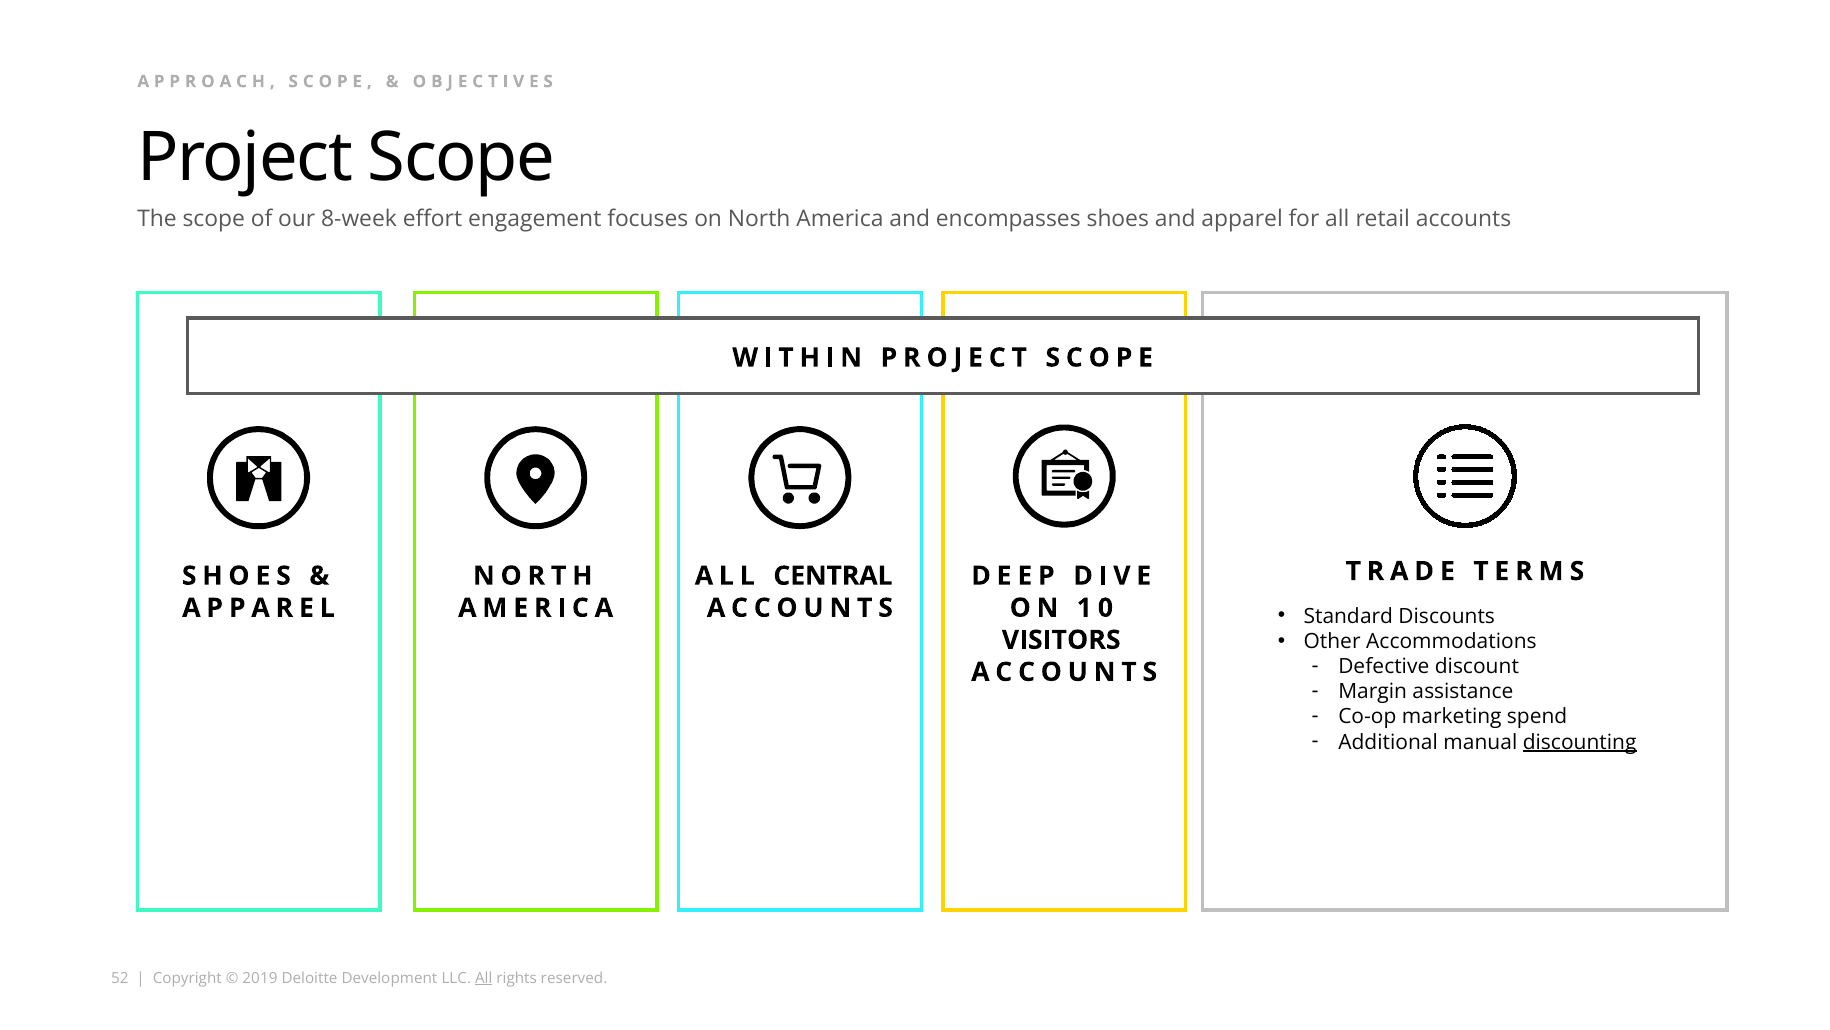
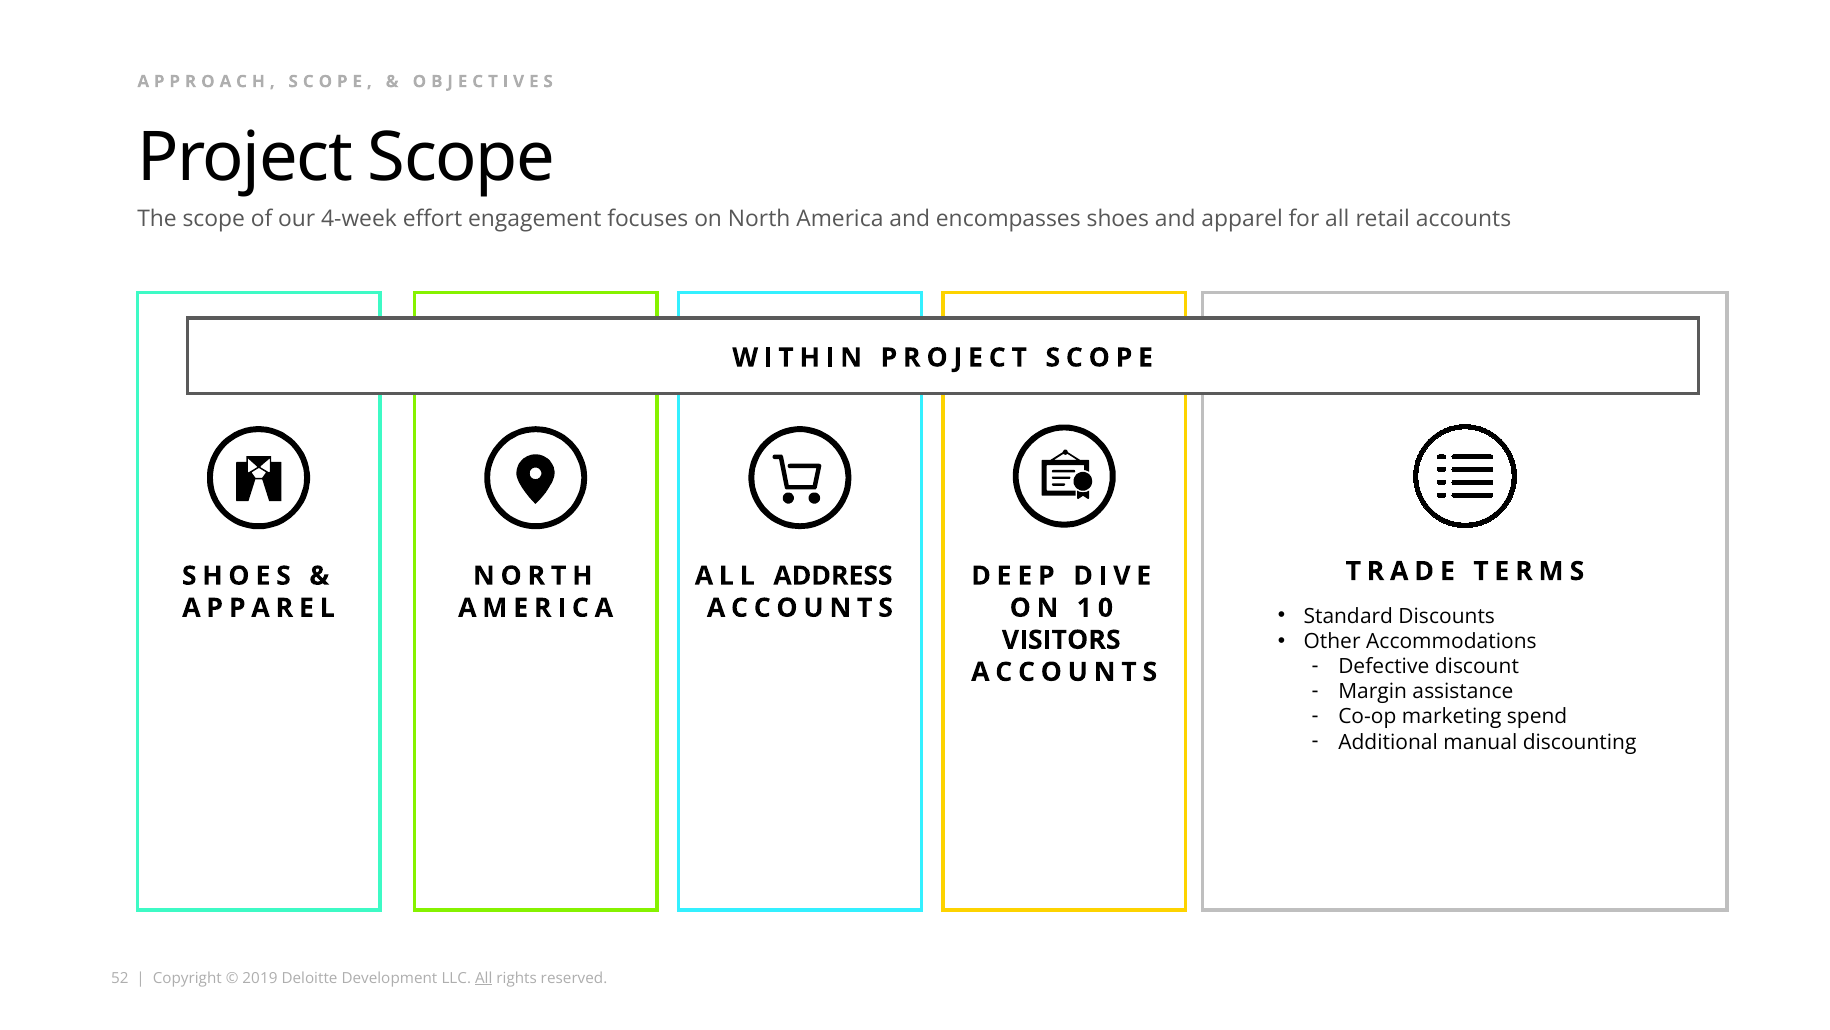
8-week: 8-week -> 4-week (359, 218)
CENTRAL: CENTRAL -> ADDRESS (833, 576)
discounting underline: present -> none (1580, 742)
